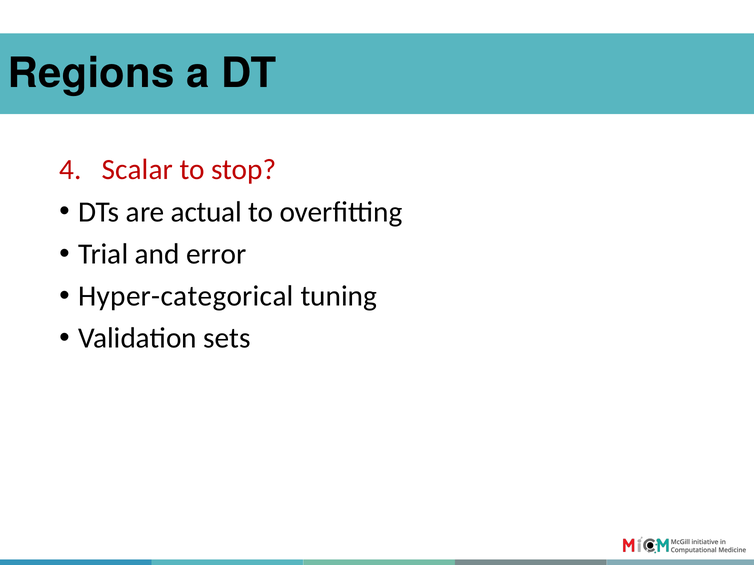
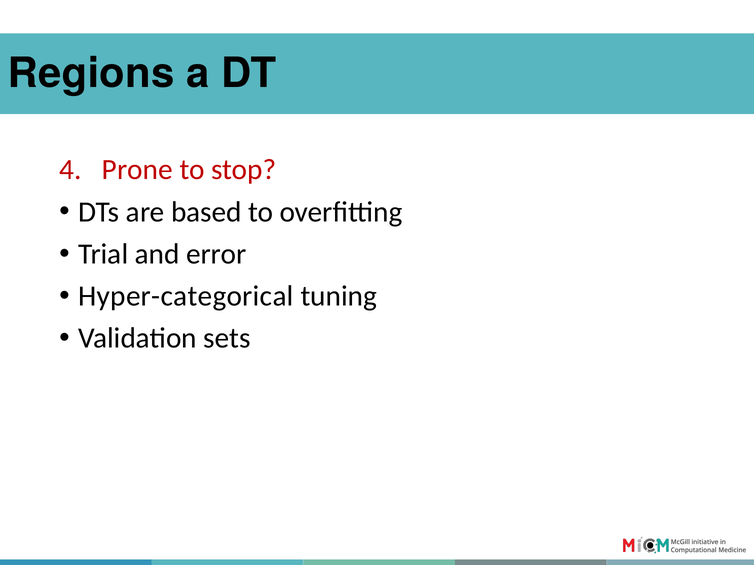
Scalar: Scalar -> Prone (137, 170)
actual: actual -> based (206, 212)
